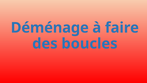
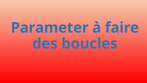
Déménage: Déménage -> Parameter (50, 28)
